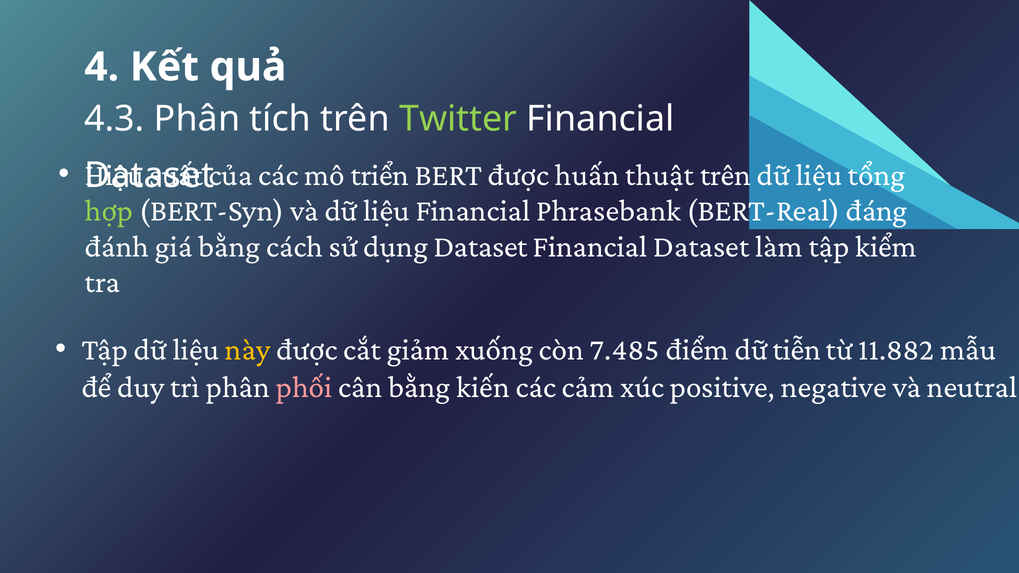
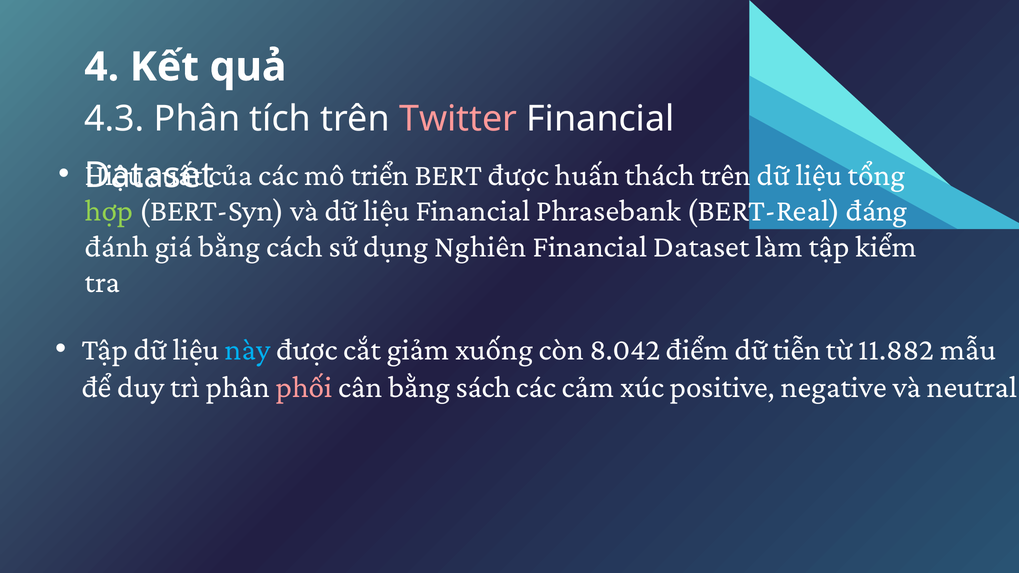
Twitter colour: light green -> pink (458, 119)
thuật: thuật -> thách (660, 175)
dụng Dataset: Dataset -> Nghiên (480, 246)
này colour: yellow -> light blue (248, 350)
7.485: 7.485 -> 8.042 (625, 350)
kiến: kiến -> sách (483, 387)
